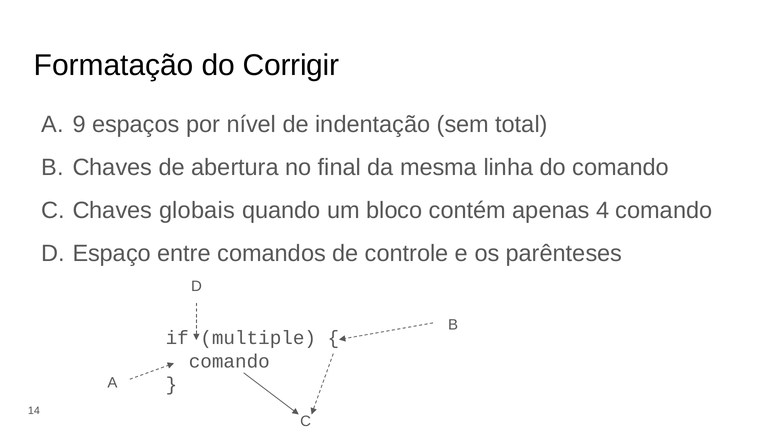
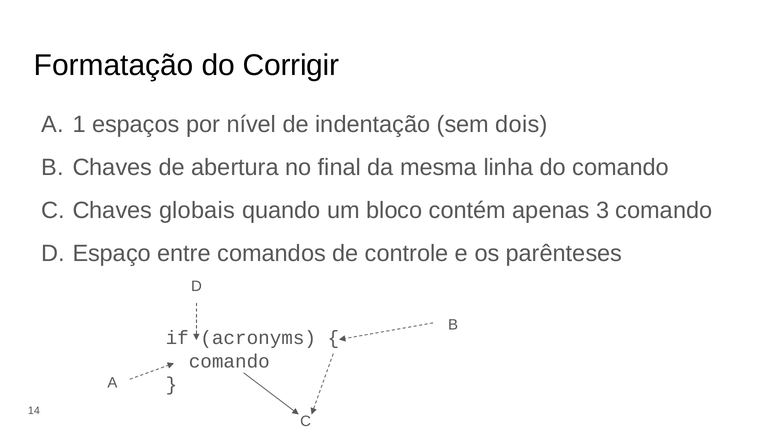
9: 9 -> 1 (79, 125)
total: total -> dois (521, 125)
4: 4 -> 3 (603, 210)
multiple: multiple -> acronyms (258, 338)
